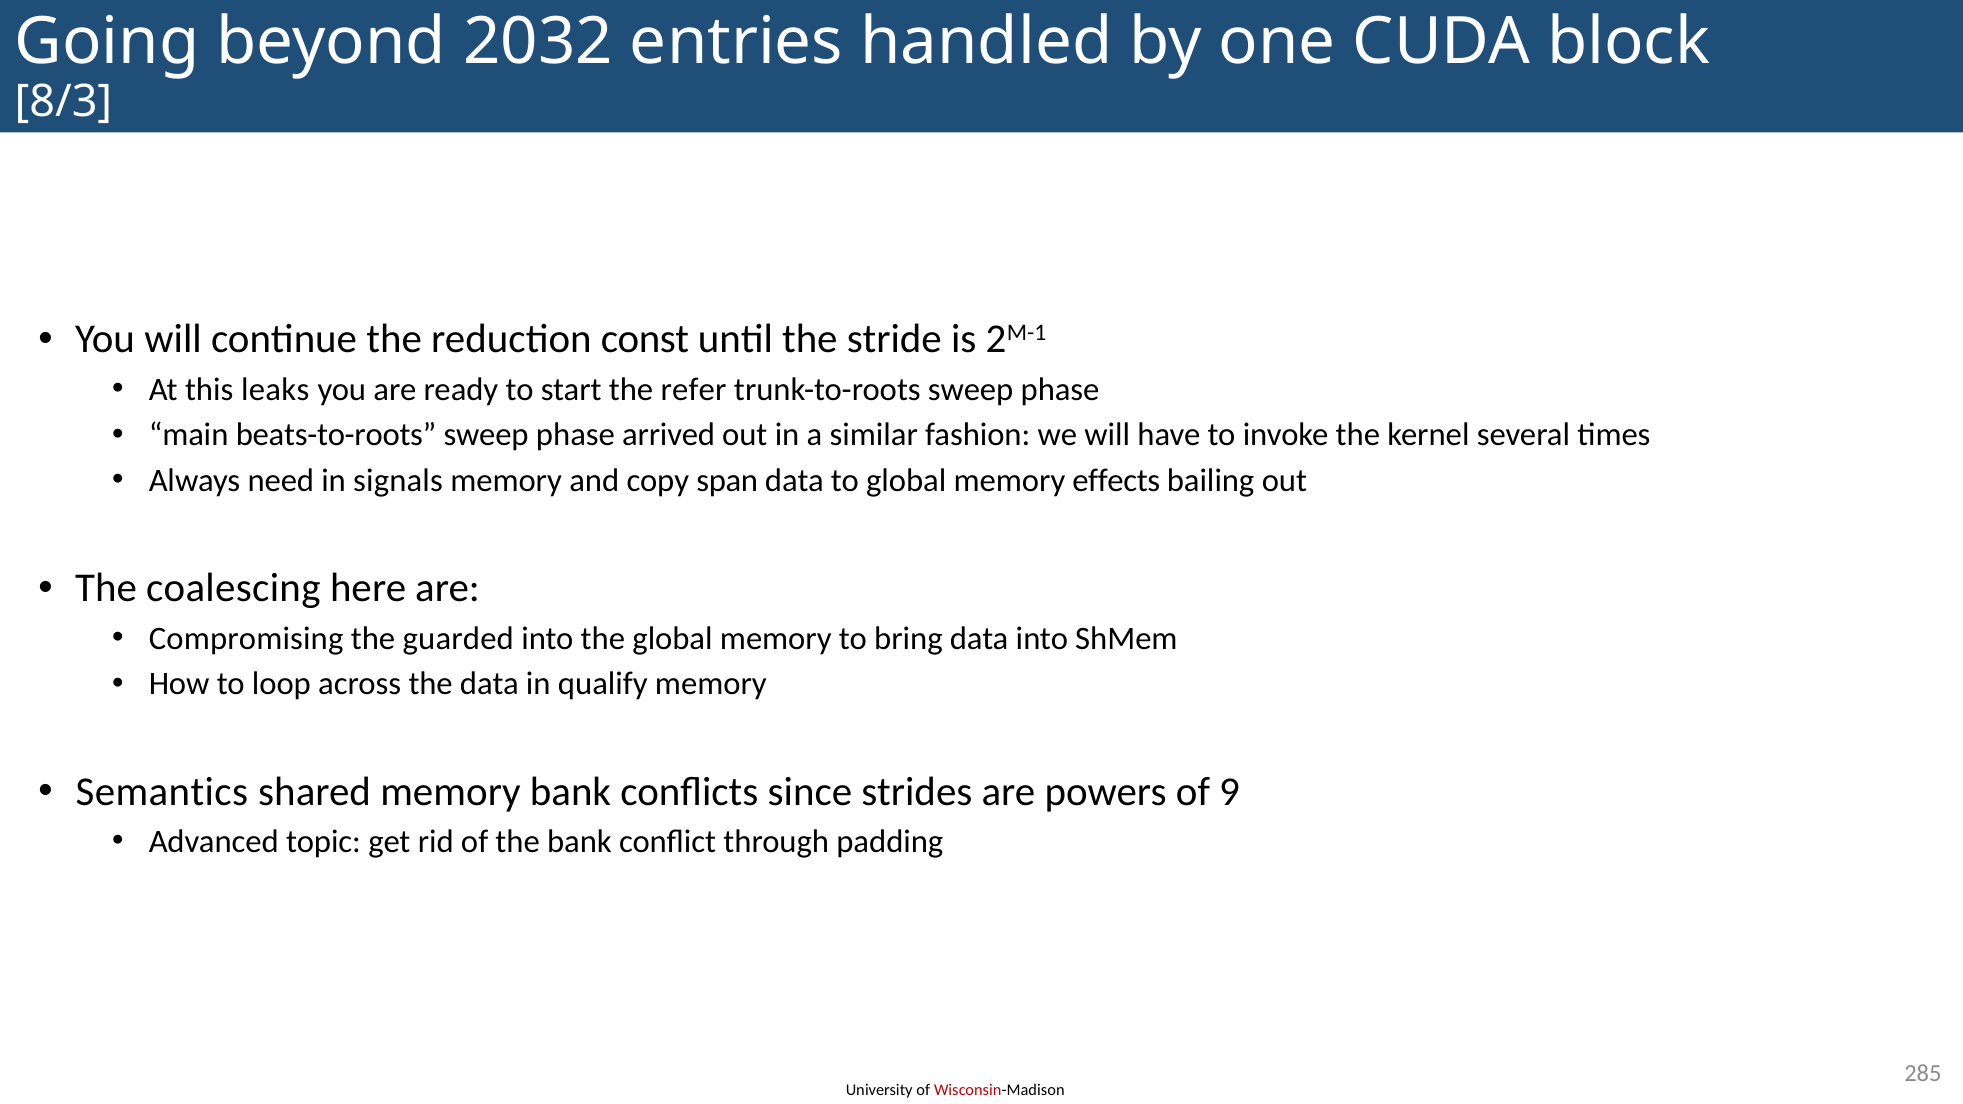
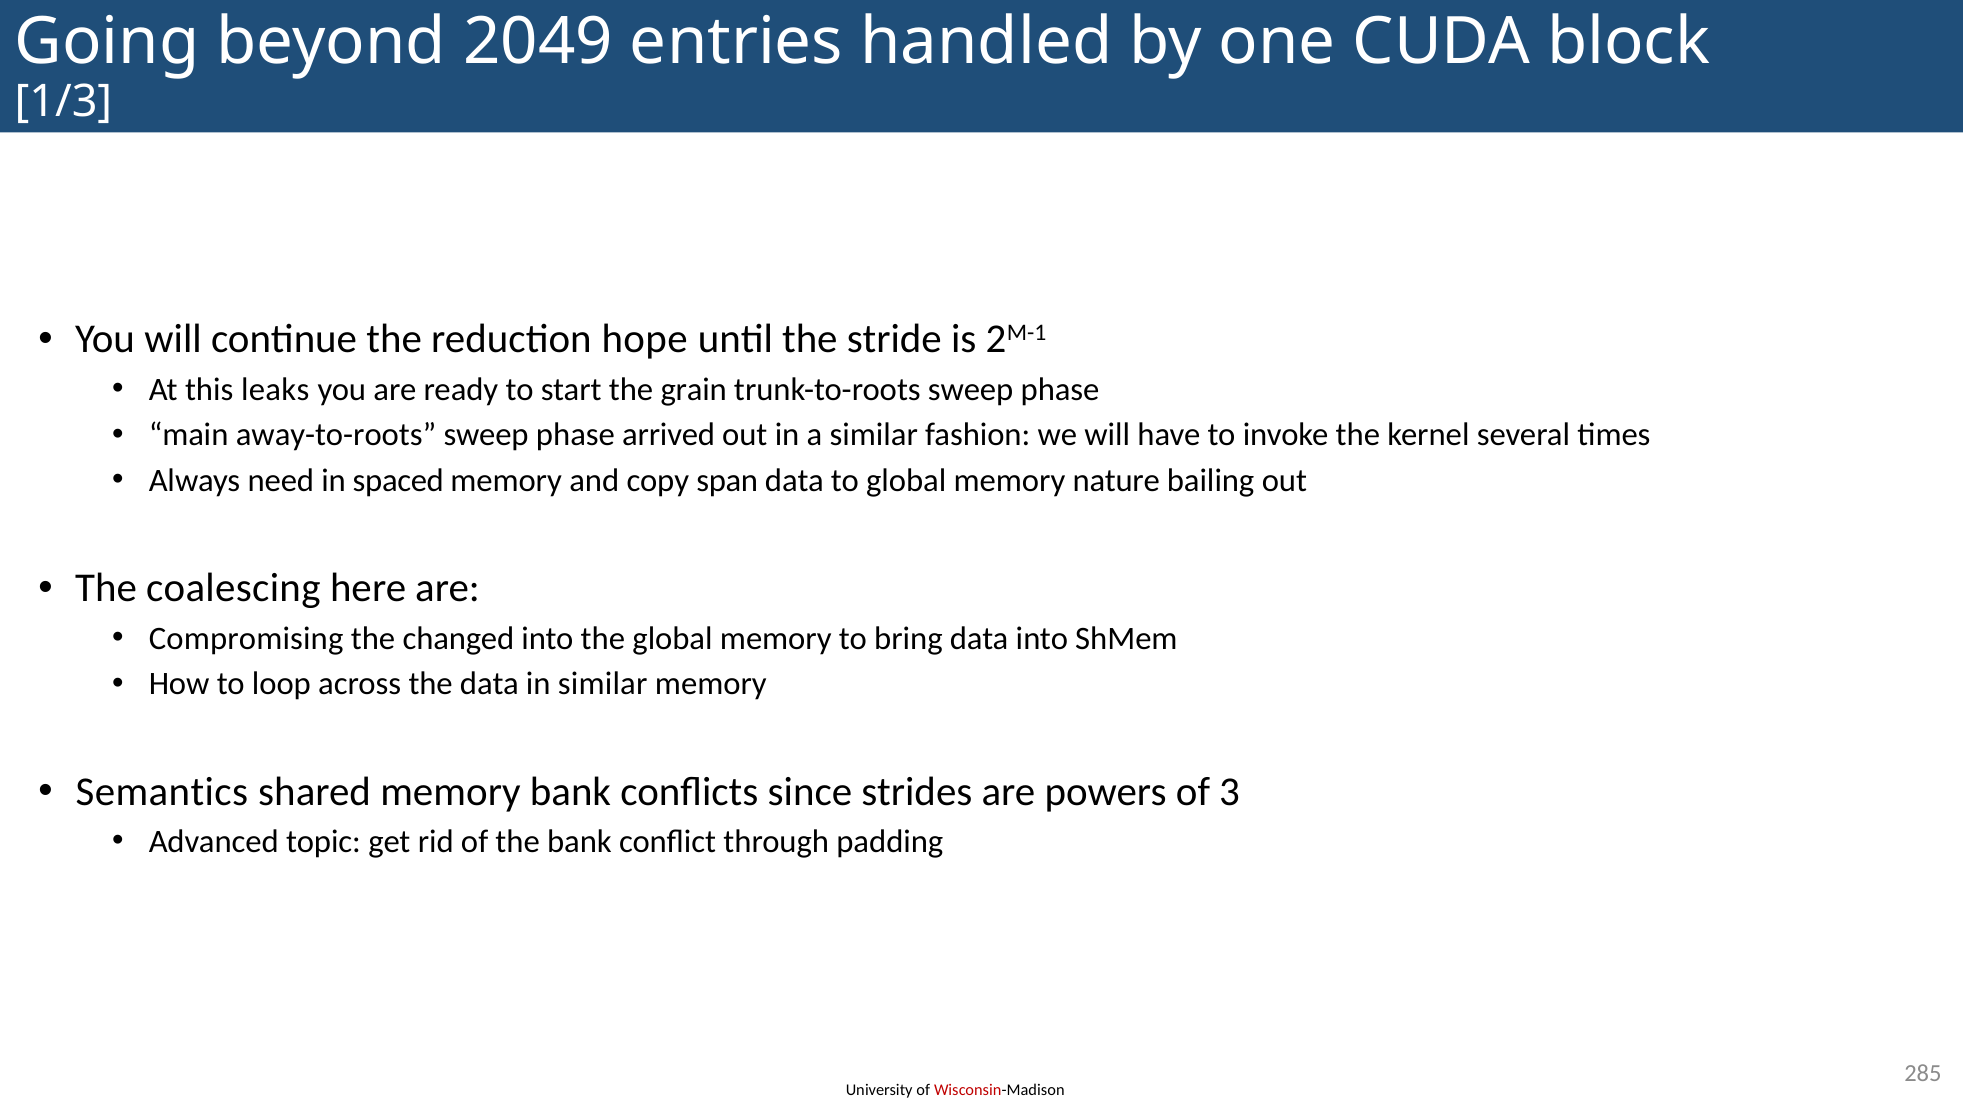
2032: 2032 -> 2049 (538, 42)
8/3: 8/3 -> 1/3 (63, 102)
const: const -> hope (645, 339)
refer: refer -> grain (694, 389)
beats-to-roots: beats-to-roots -> away-to-roots (336, 435)
signals: signals -> spaced (398, 480)
effects: effects -> nature (1116, 480)
guarded: guarded -> changed (458, 638)
in qualify: qualify -> similar (603, 684)
9: 9 -> 3 (1229, 792)
